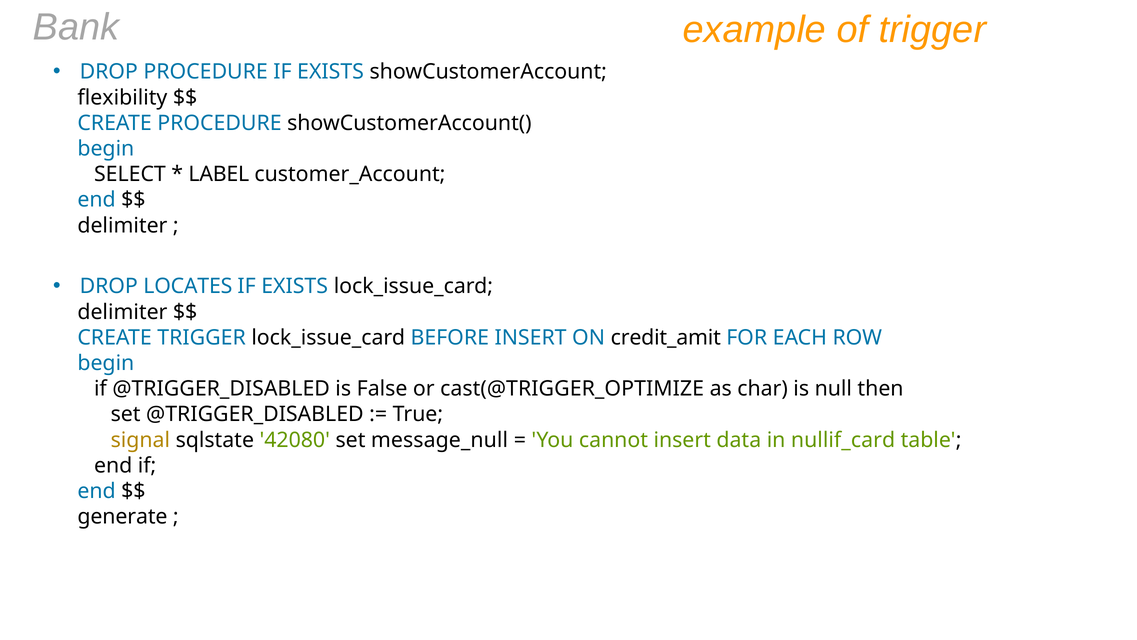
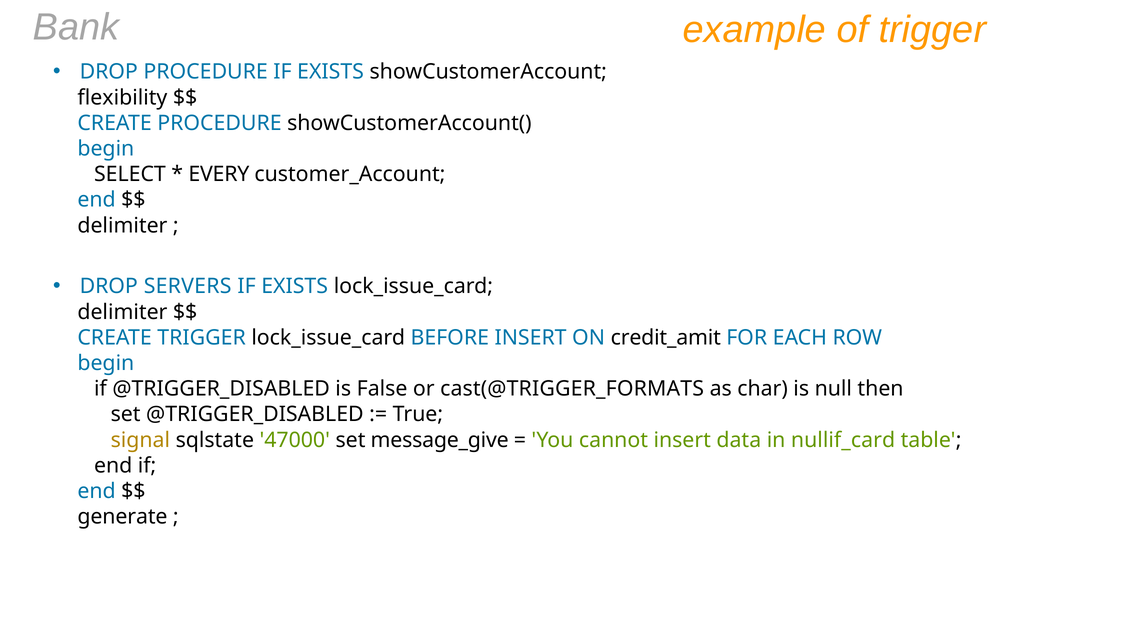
LABEL: LABEL -> EVERY (219, 174)
LOCATES: LOCATES -> SERVERS (188, 286)
cast(@TRIGGER_OPTIMIZE: cast(@TRIGGER_OPTIMIZE -> cast(@TRIGGER_FORMATS (572, 389)
42080: 42080 -> 47000 (295, 440)
message_null: message_null -> message_give (440, 440)
